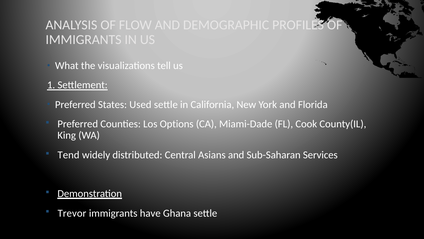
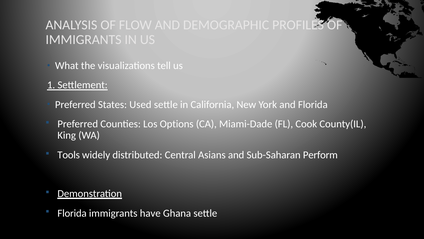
Tend: Tend -> Tools (69, 155)
Services: Services -> Perform (320, 155)
Trevor: Trevor -> Florida (72, 213)
